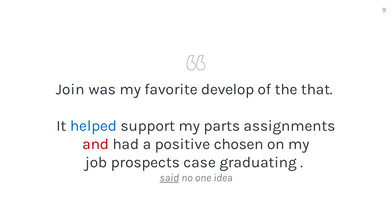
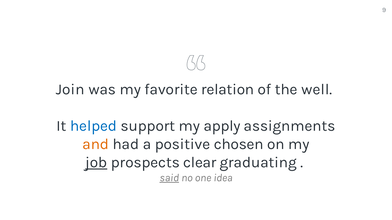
develop: develop -> relation (228, 90)
that: that -> well (317, 90)
parts: parts -> apply (222, 126)
and colour: red -> orange (96, 144)
job underline: none -> present (96, 163)
case: case -> clear (200, 163)
